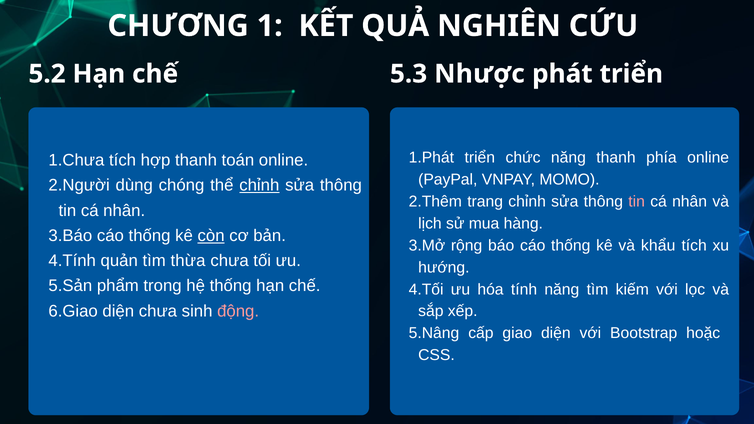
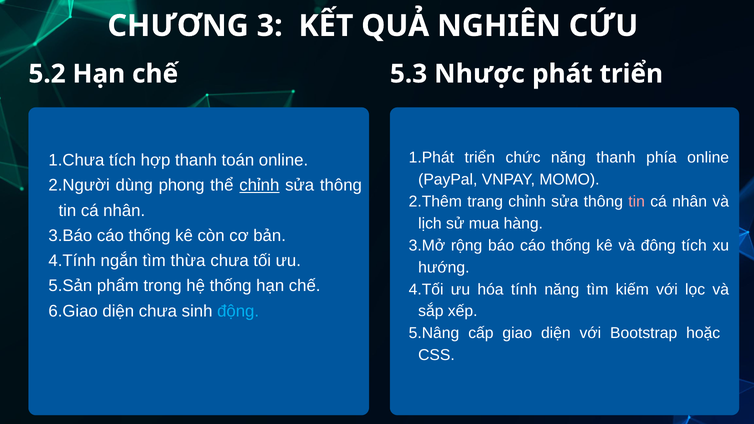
1: 1 -> 3 (270, 26)
chóng: chóng -> phong (182, 186)
còn underline: present -> none (211, 236)
khẩu: khẩu -> đông (658, 245)
quản: quản -> ngắn (119, 261)
động colour: pink -> light blue (238, 311)
